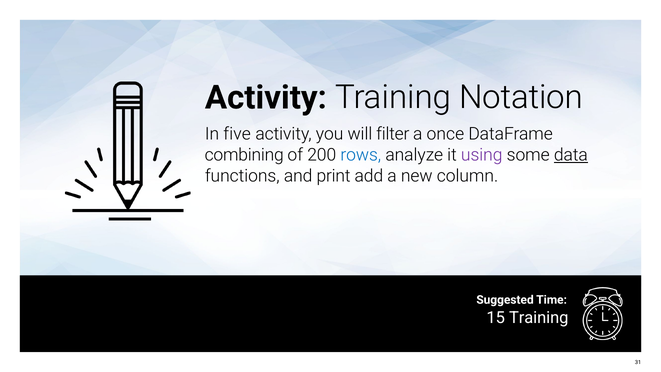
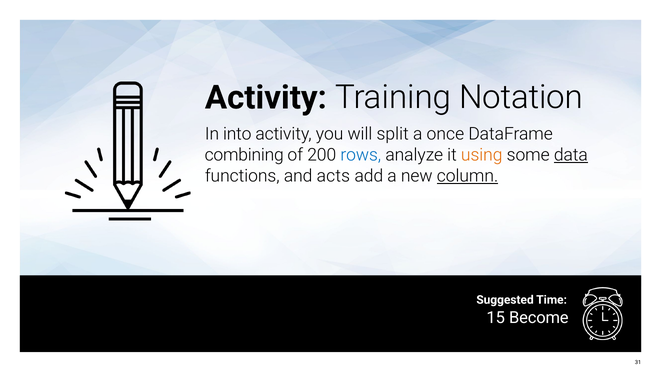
five: five -> into (237, 134)
filter: filter -> split (393, 134)
using colour: purple -> orange (482, 155)
print: print -> acts (333, 176)
column underline: none -> present (467, 176)
15 Training: Training -> Become (539, 318)
